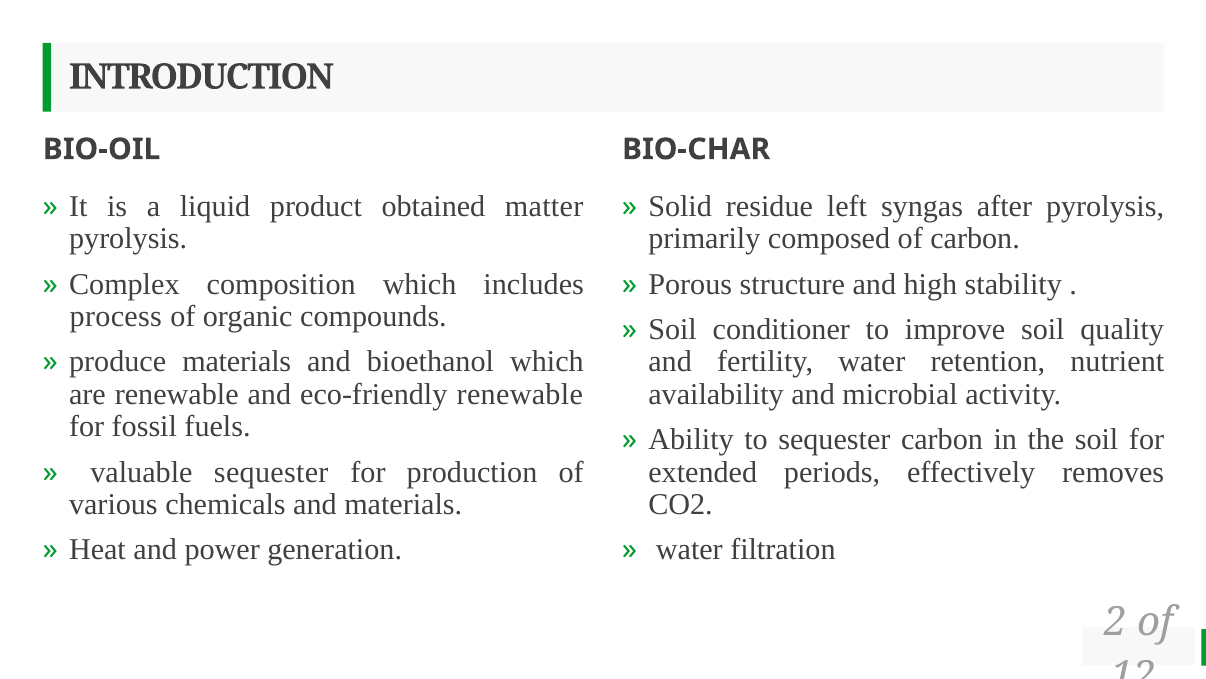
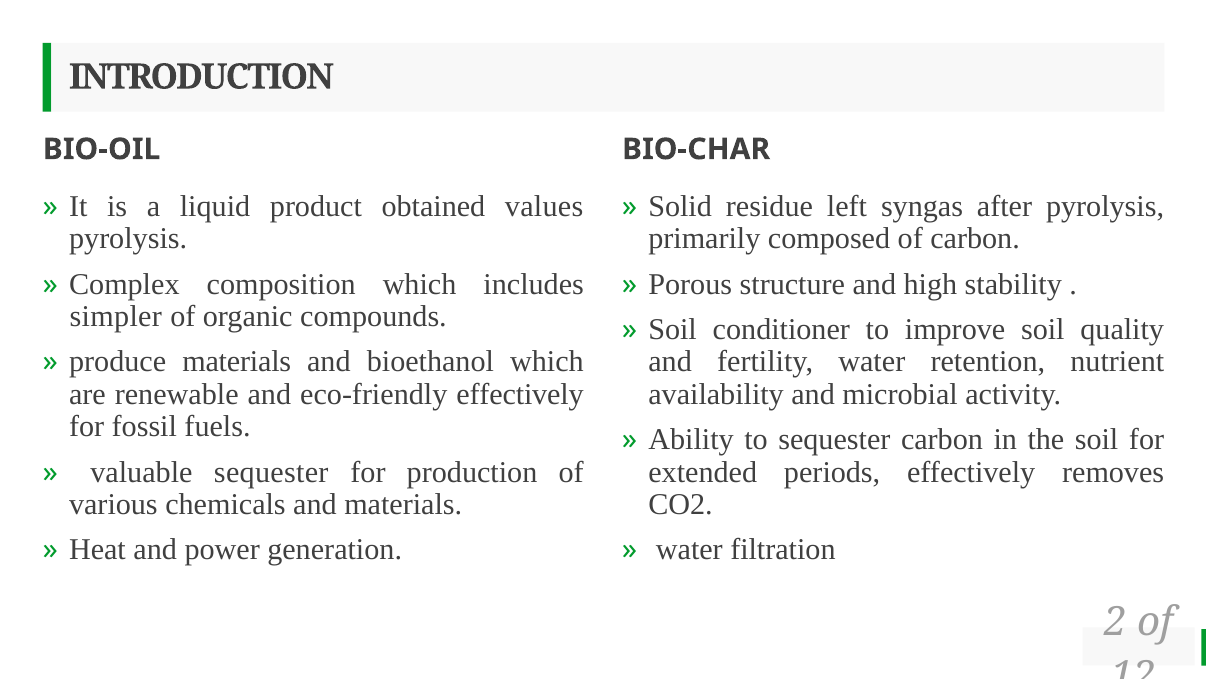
matter: matter -> values (544, 206)
process: process -> simpler (116, 316)
eco-friendly renewable: renewable -> effectively (520, 394)
